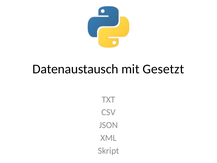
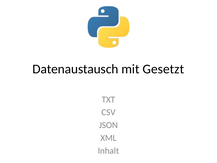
Skript: Skript -> Inhalt (108, 150)
